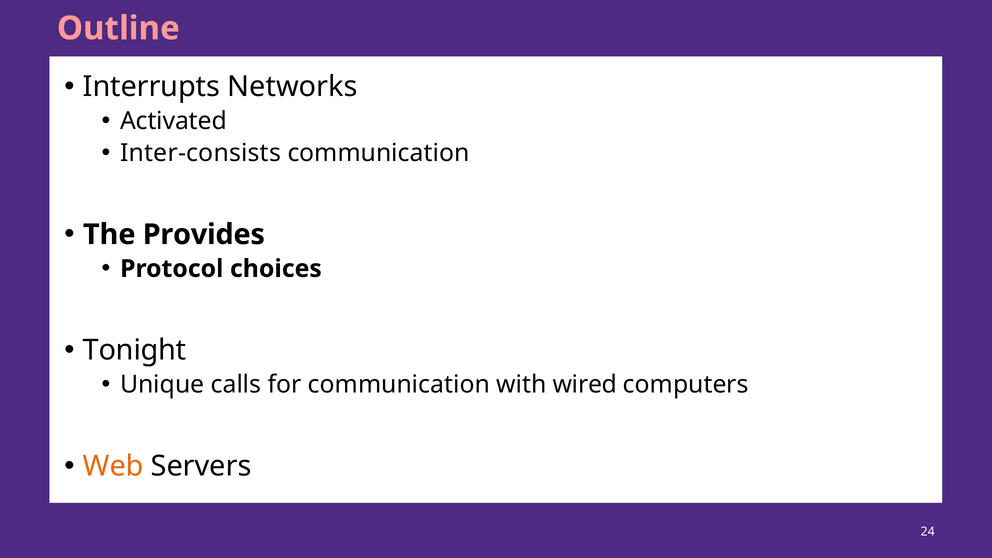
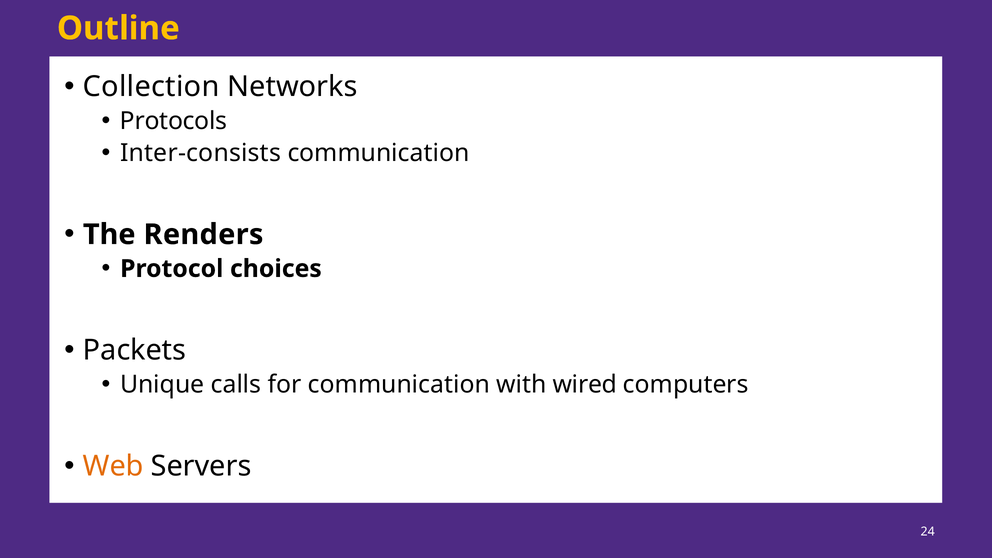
Outline colour: pink -> yellow (118, 28)
Interrupts: Interrupts -> Collection (151, 87)
Activated: Activated -> Protocols (174, 121)
Provides: Provides -> Renders (204, 235)
Tonight: Tonight -> Packets (135, 350)
